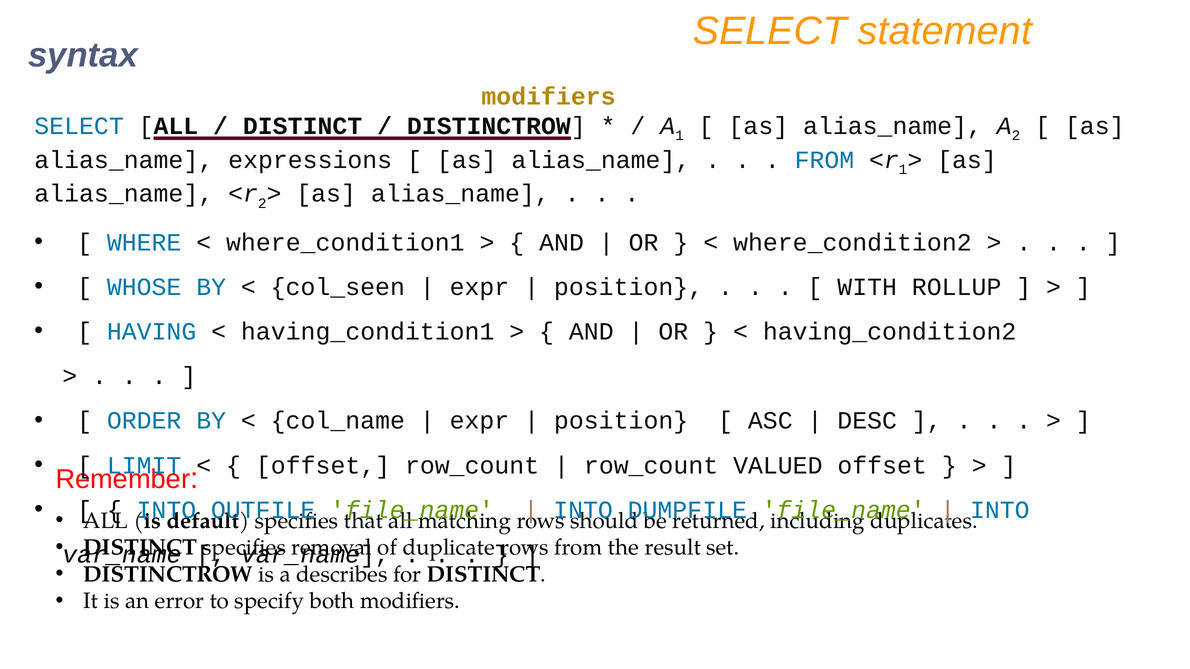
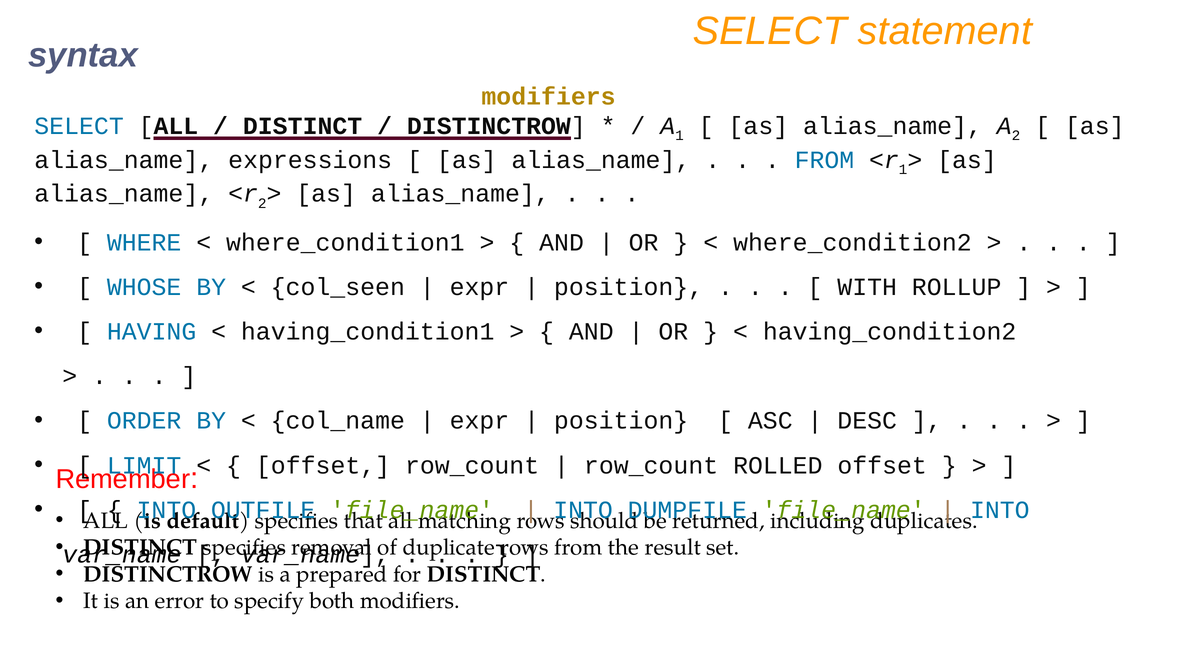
VALUED: VALUED -> ROLLED (778, 466)
describes: describes -> prepared (342, 575)
